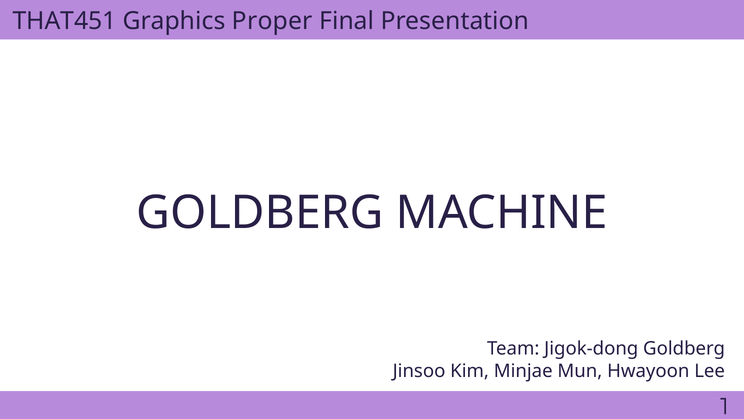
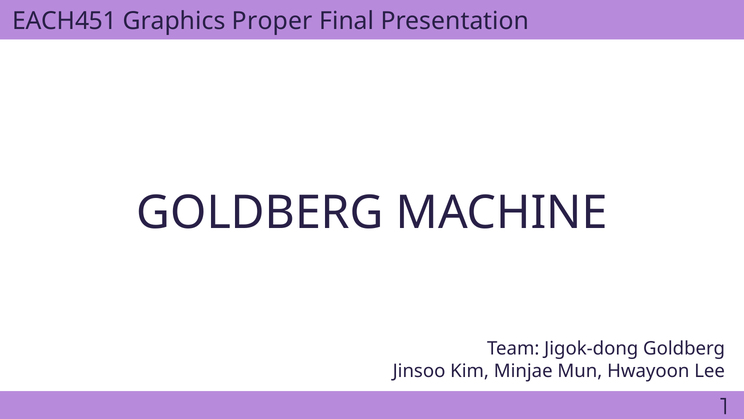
THAT451: THAT451 -> EACH451 (65, 21)
